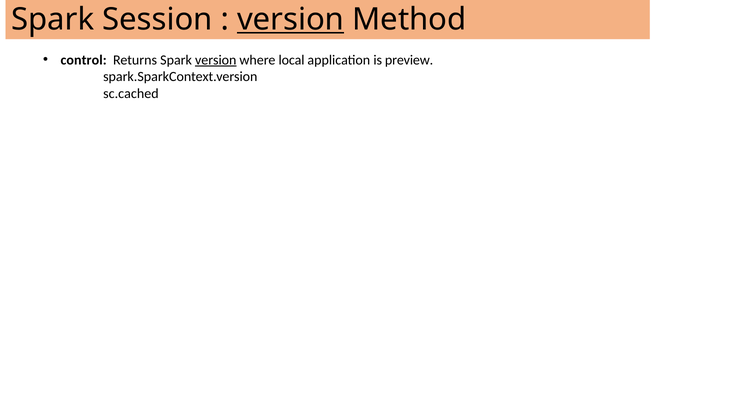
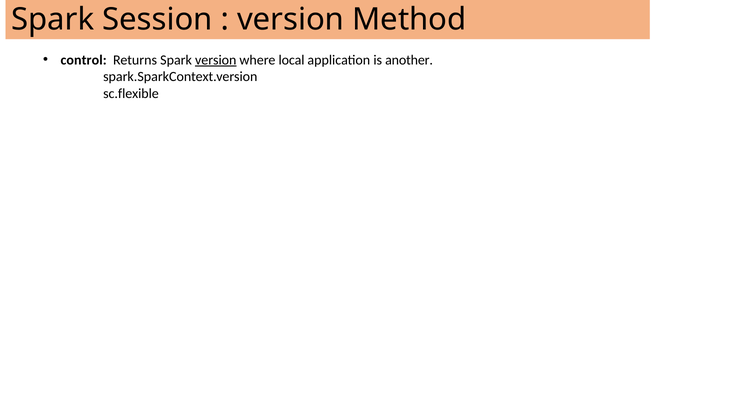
version underline: present -> none (291, 19)
preview: preview -> another (409, 60)
sc.cached: sc.cached -> sc.flexible (131, 94)
